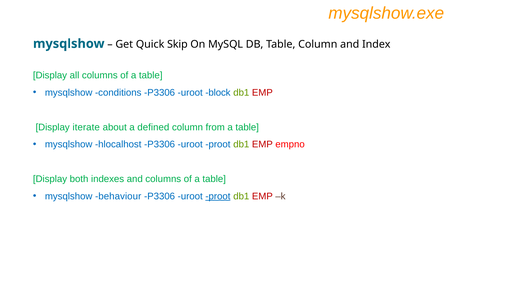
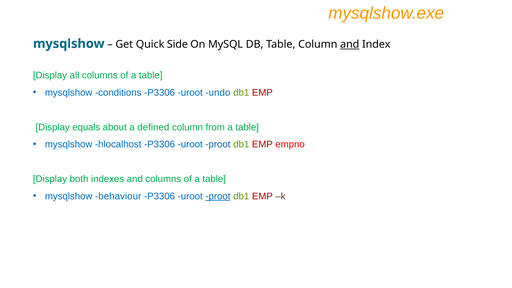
Skip: Skip -> Side (177, 44)
and underline: none -> present (350, 44)
block: block -> undo (218, 93)
iterate: iterate -> equals (86, 127)
